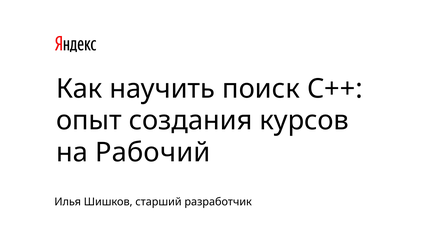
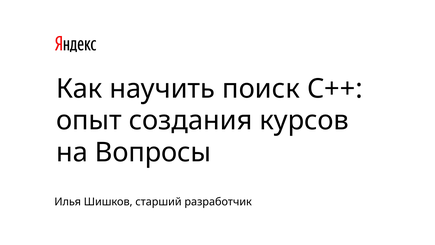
Рабочий: Рабочий -> Вопросы (153, 152)
